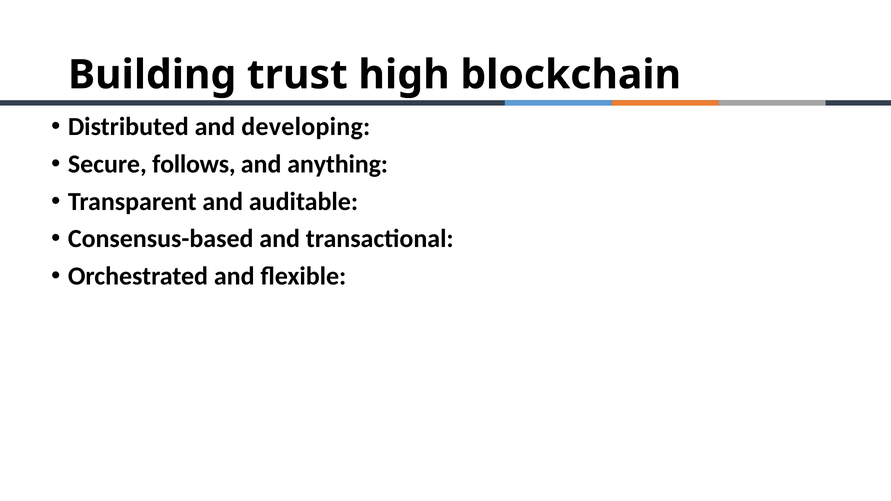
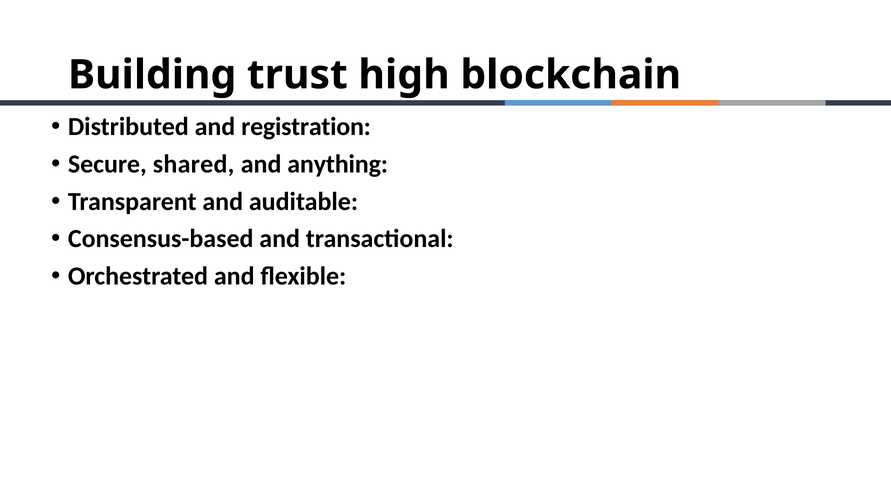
developing: developing -> registration (306, 127)
follows: follows -> shared (194, 164)
